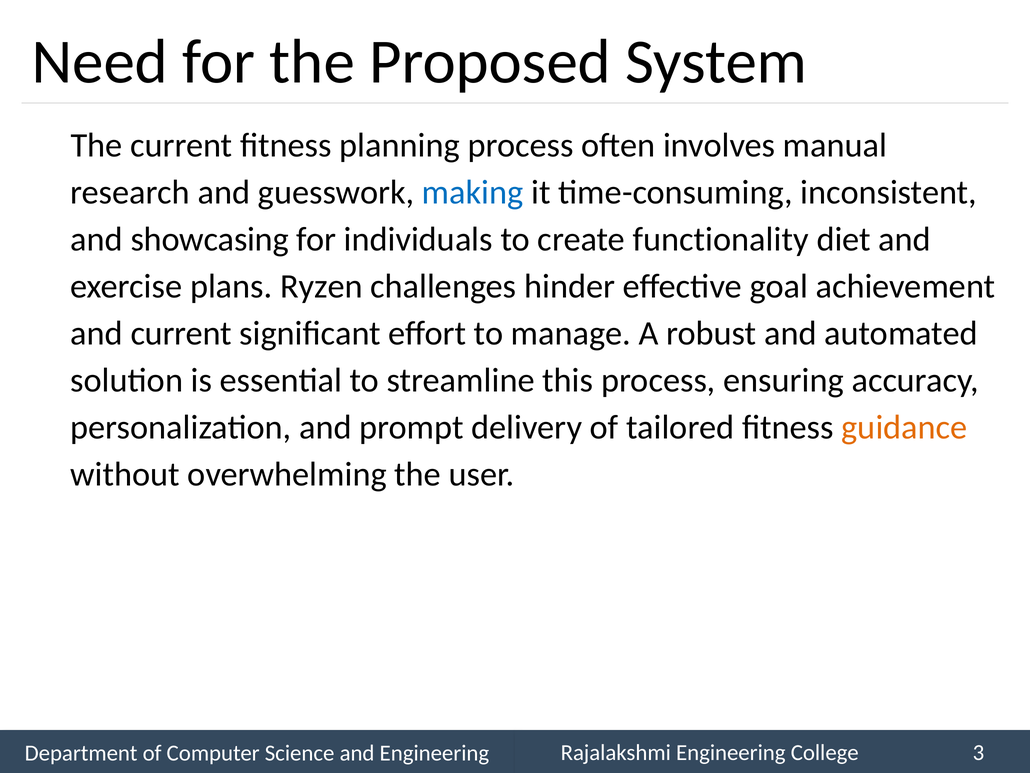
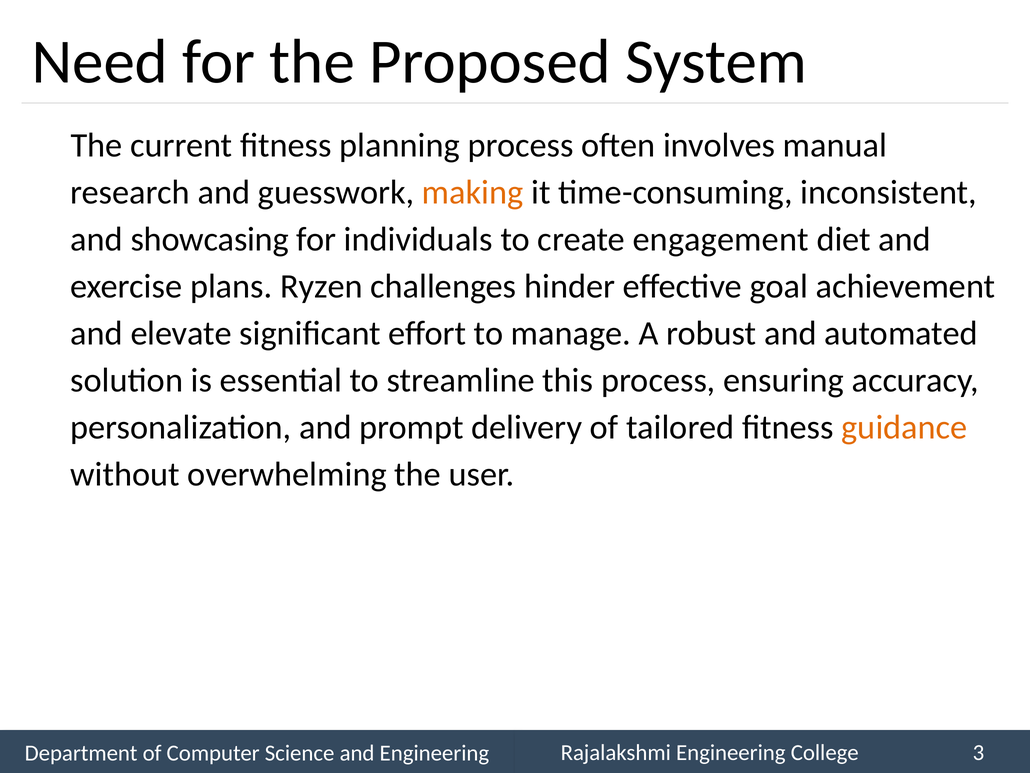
making colour: blue -> orange (473, 192)
functionality: functionality -> engagement (721, 239)
and current: current -> elevate (181, 333)
